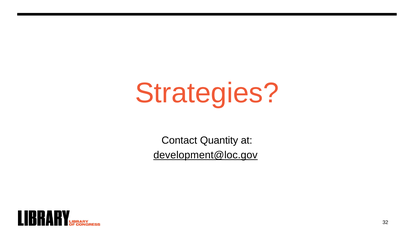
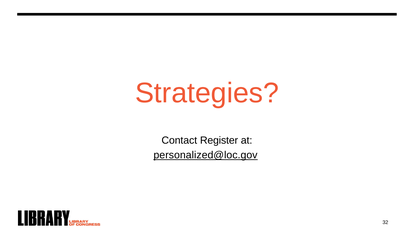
Quantity: Quantity -> Register (219, 140)
development@loc.gov: development@loc.gov -> personalized@loc.gov (206, 155)
